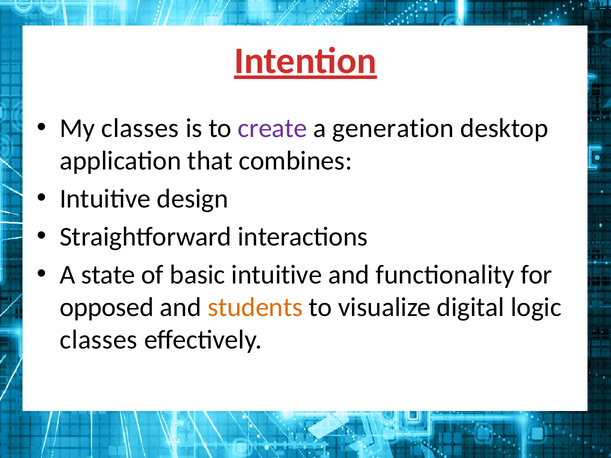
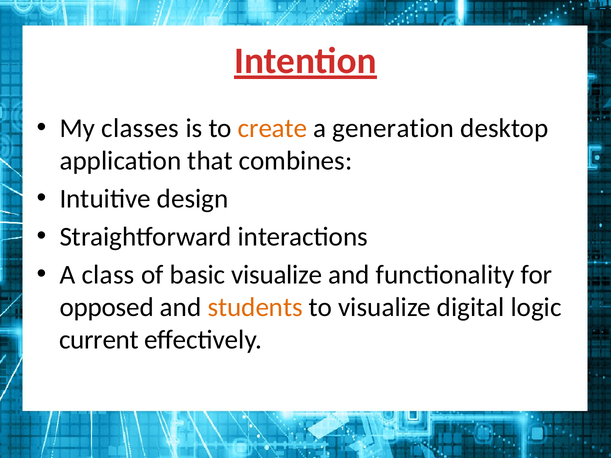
create colour: purple -> orange (273, 128)
state: state -> class (108, 275)
basic intuitive: intuitive -> visualize (277, 275)
classes: classes -> current (99, 340)
